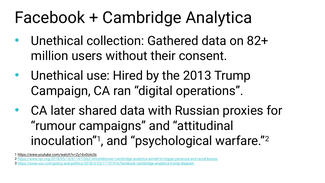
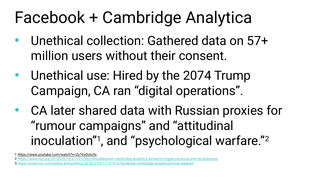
82+: 82+ -> 57+ (258, 41)
2013: 2013 -> 2074 (197, 76)
